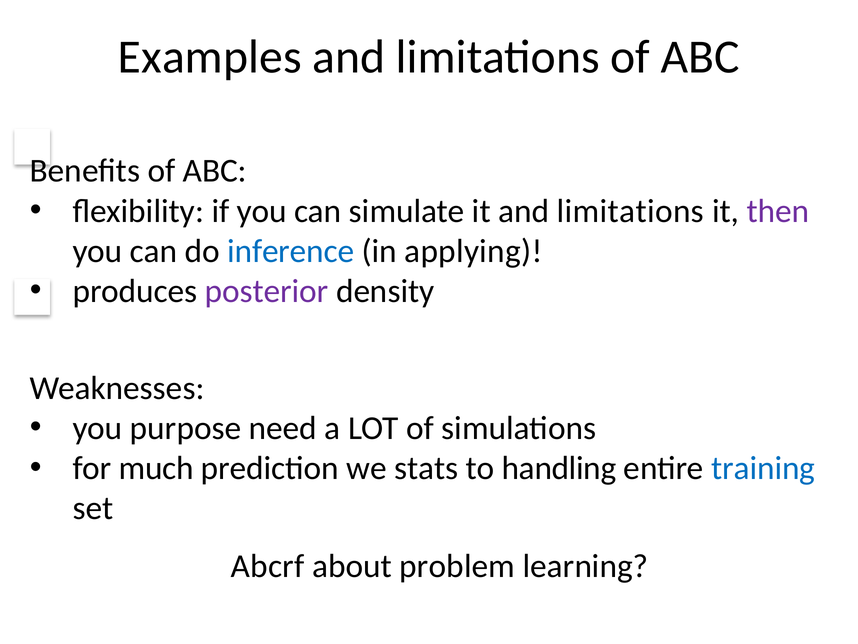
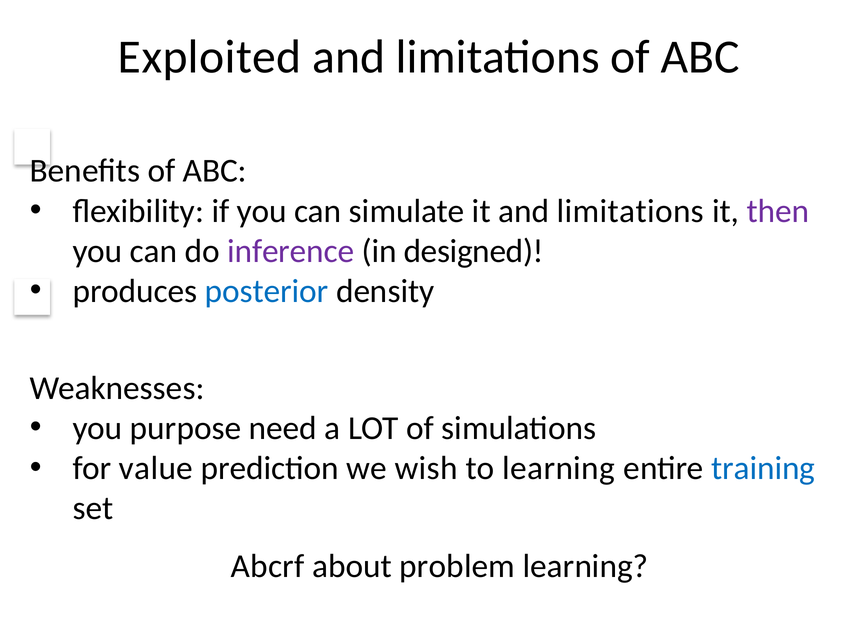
Examples: Examples -> Exploited (210, 57)
inference colour: blue -> purple (291, 251)
applying: applying -> designed (474, 251)
posterior colour: purple -> blue (267, 291)
much: much -> value (156, 468)
stats: stats -> wish (426, 468)
to handling: handling -> learning (559, 468)
